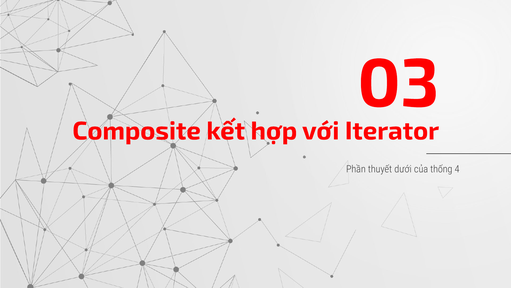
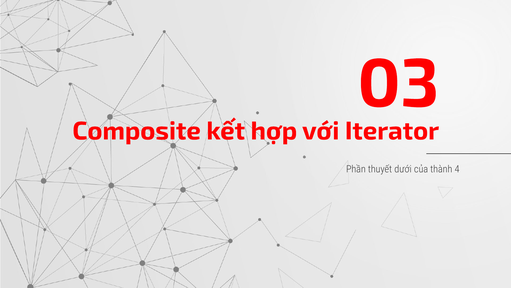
thống: thống -> thành (441, 169)
